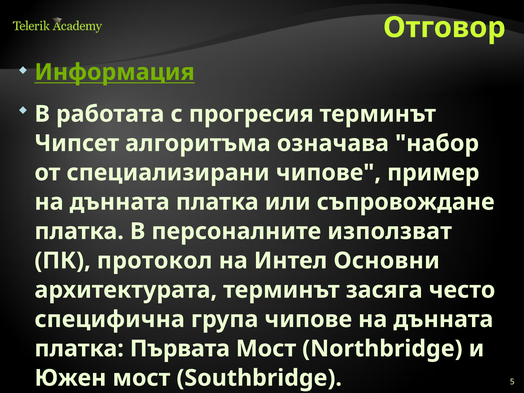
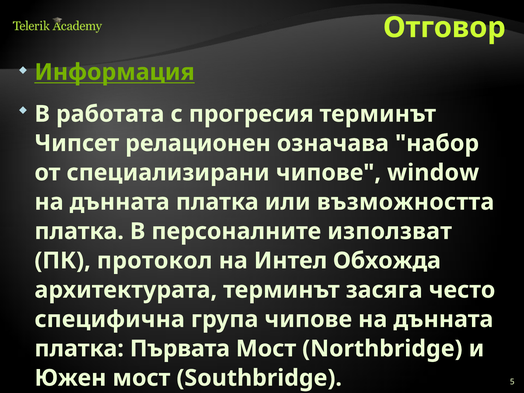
алгоритъма: алгоритъма -> релационен (198, 143)
пример: пример -> window (433, 173)
съпровождане: съпровождане -> възможността (406, 202)
Основни: Основни -> Обхожда (387, 261)
